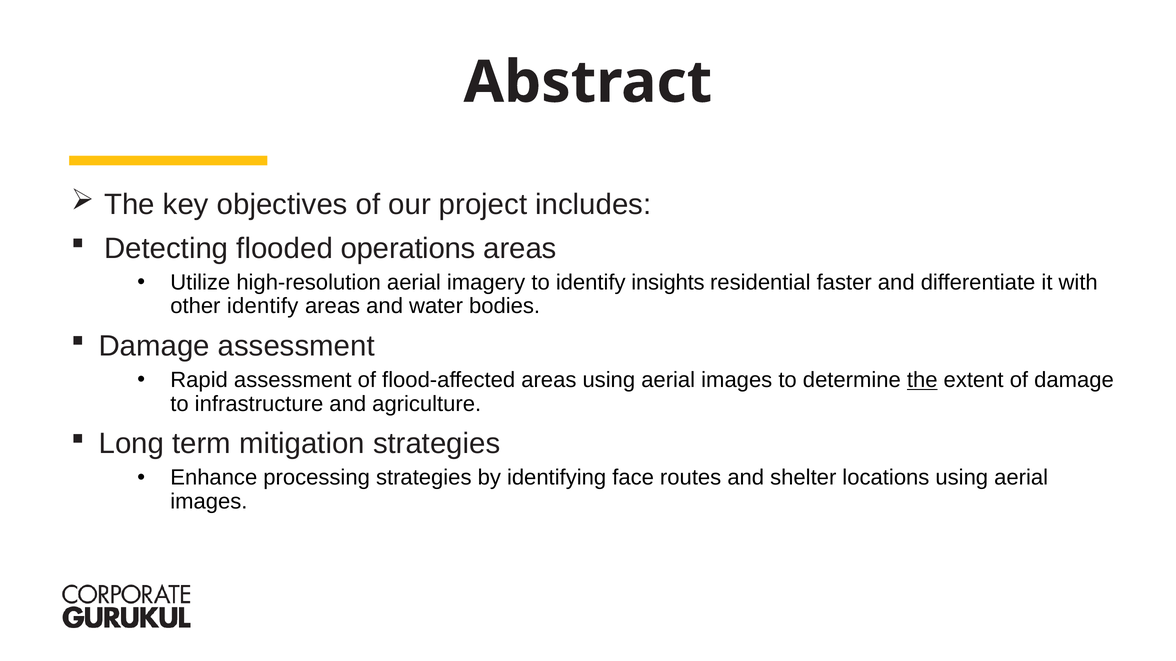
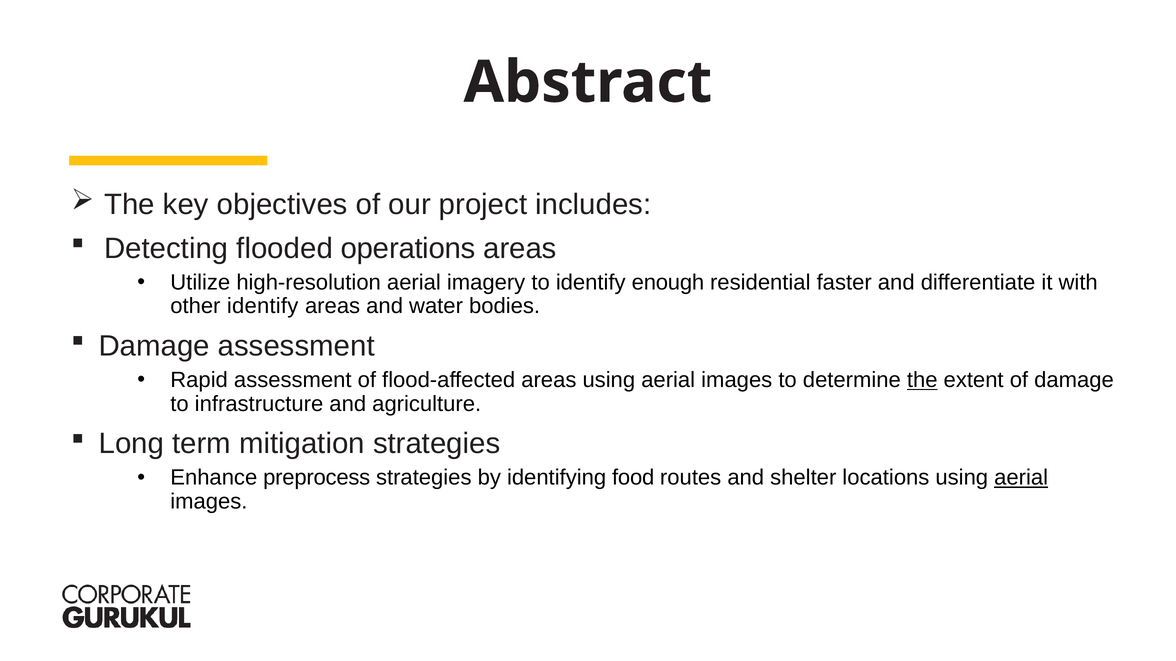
insights: insights -> enough (668, 283)
processing: processing -> preprocess (317, 478)
face: face -> food (633, 478)
aerial underline: none -> present (1021, 478)
